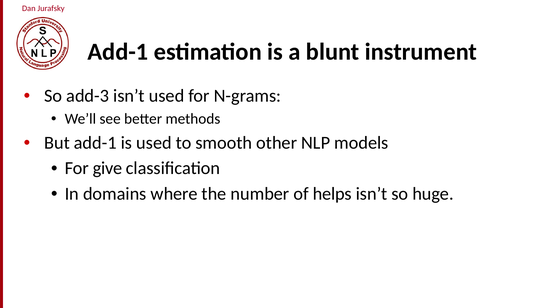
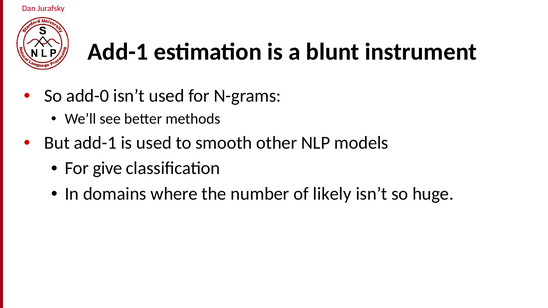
add-3: add-3 -> add-0 (88, 96)
helps: helps -> likely (332, 194)
